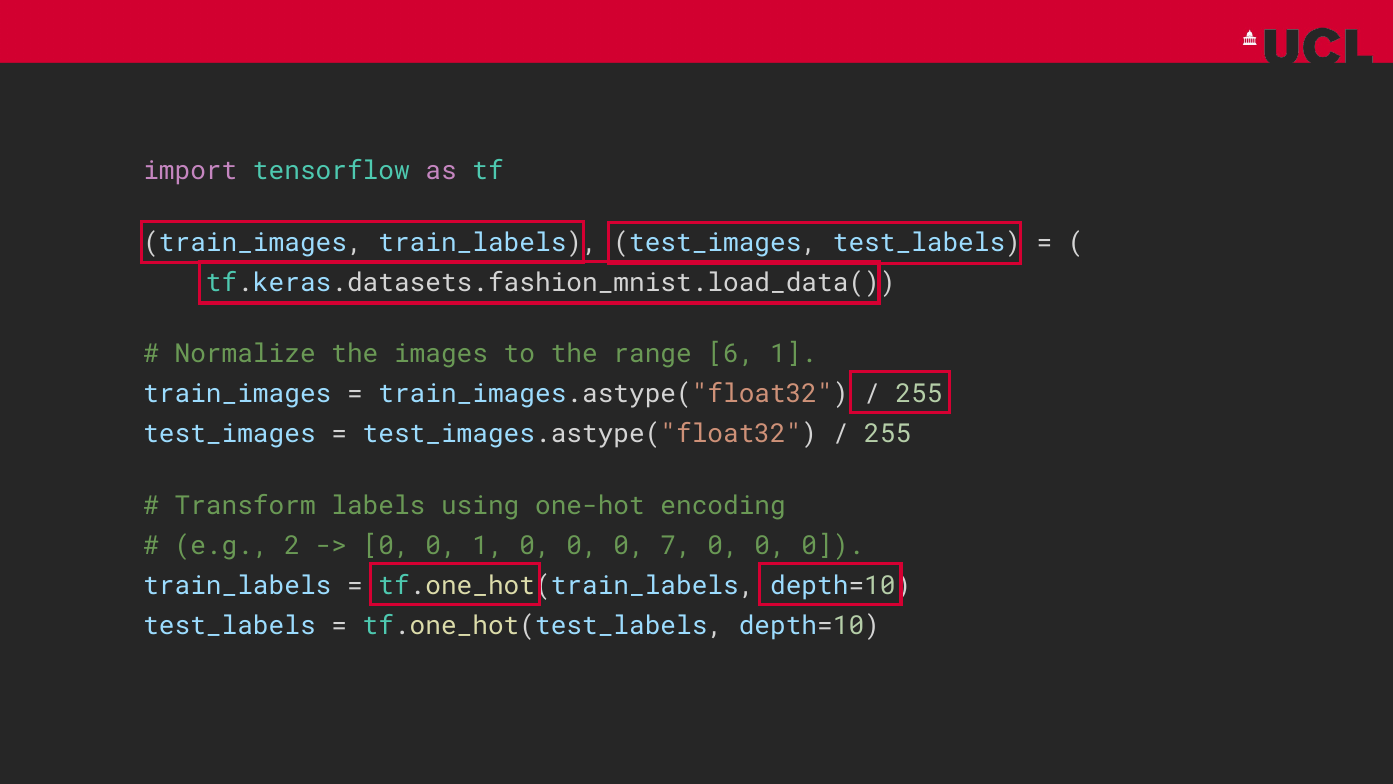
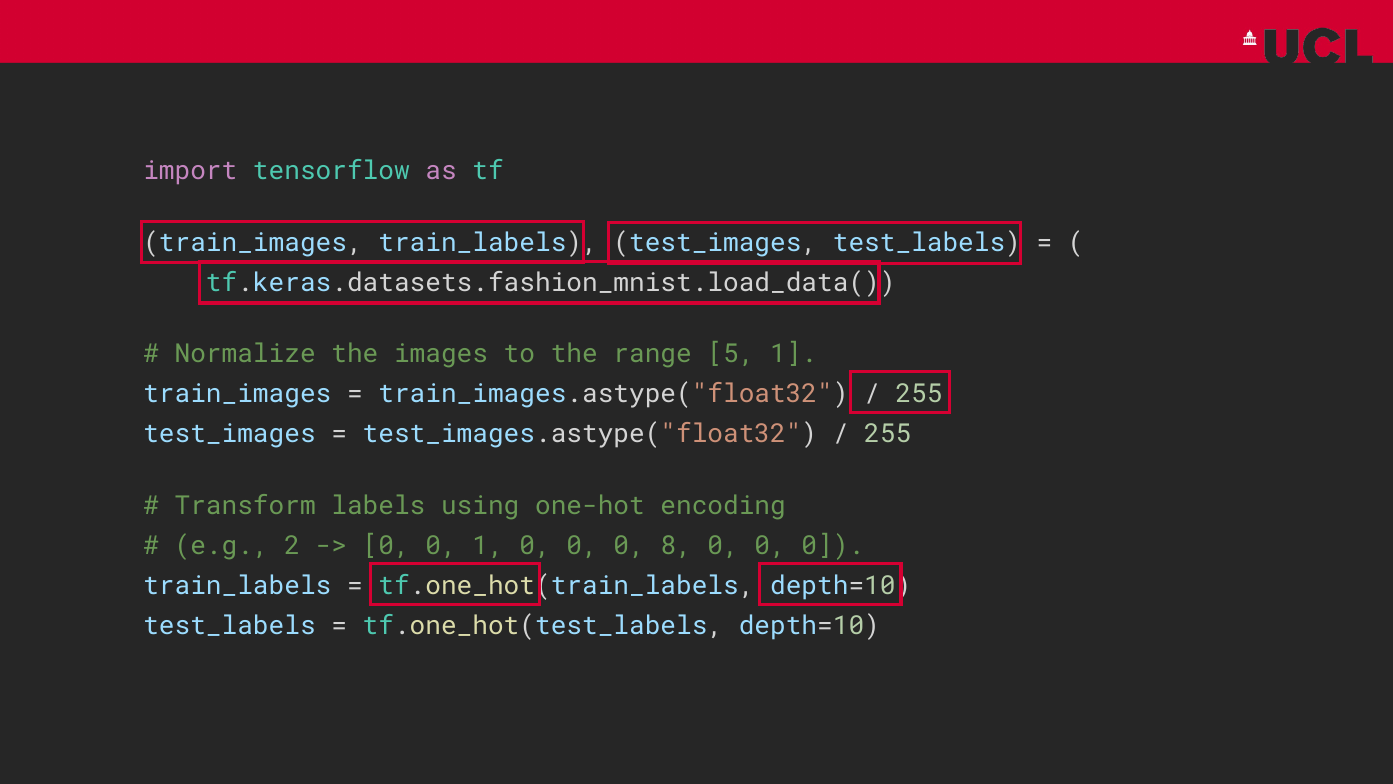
6: 6 -> 5 (731, 354)
7: 7 -> 8 (676, 545)
